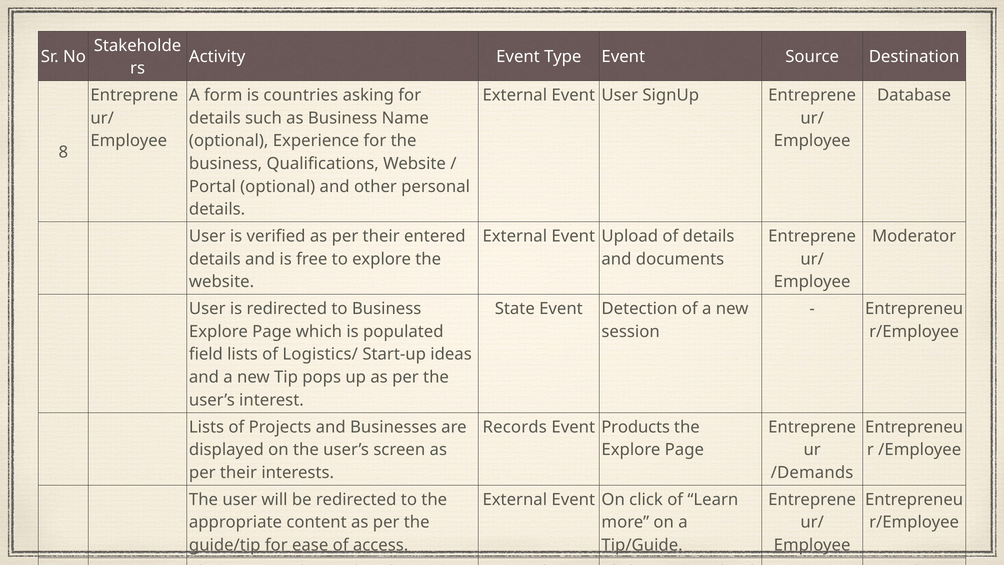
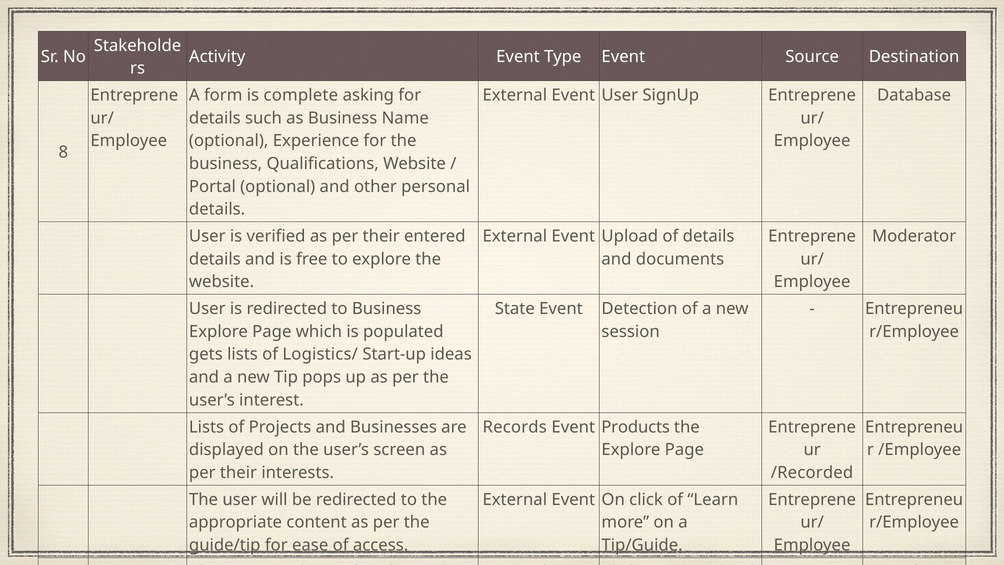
countries: countries -> complete (301, 95)
field: field -> gets (206, 354)
/Demands: /Demands -> /Recorded (812, 472)
